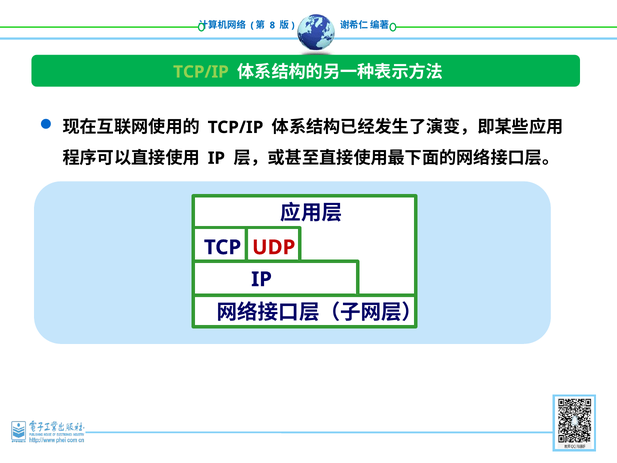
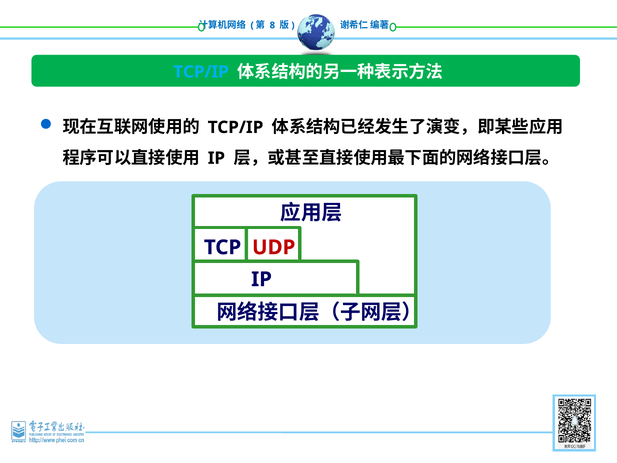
TCP/IP colour: light green -> light blue (201, 72)
